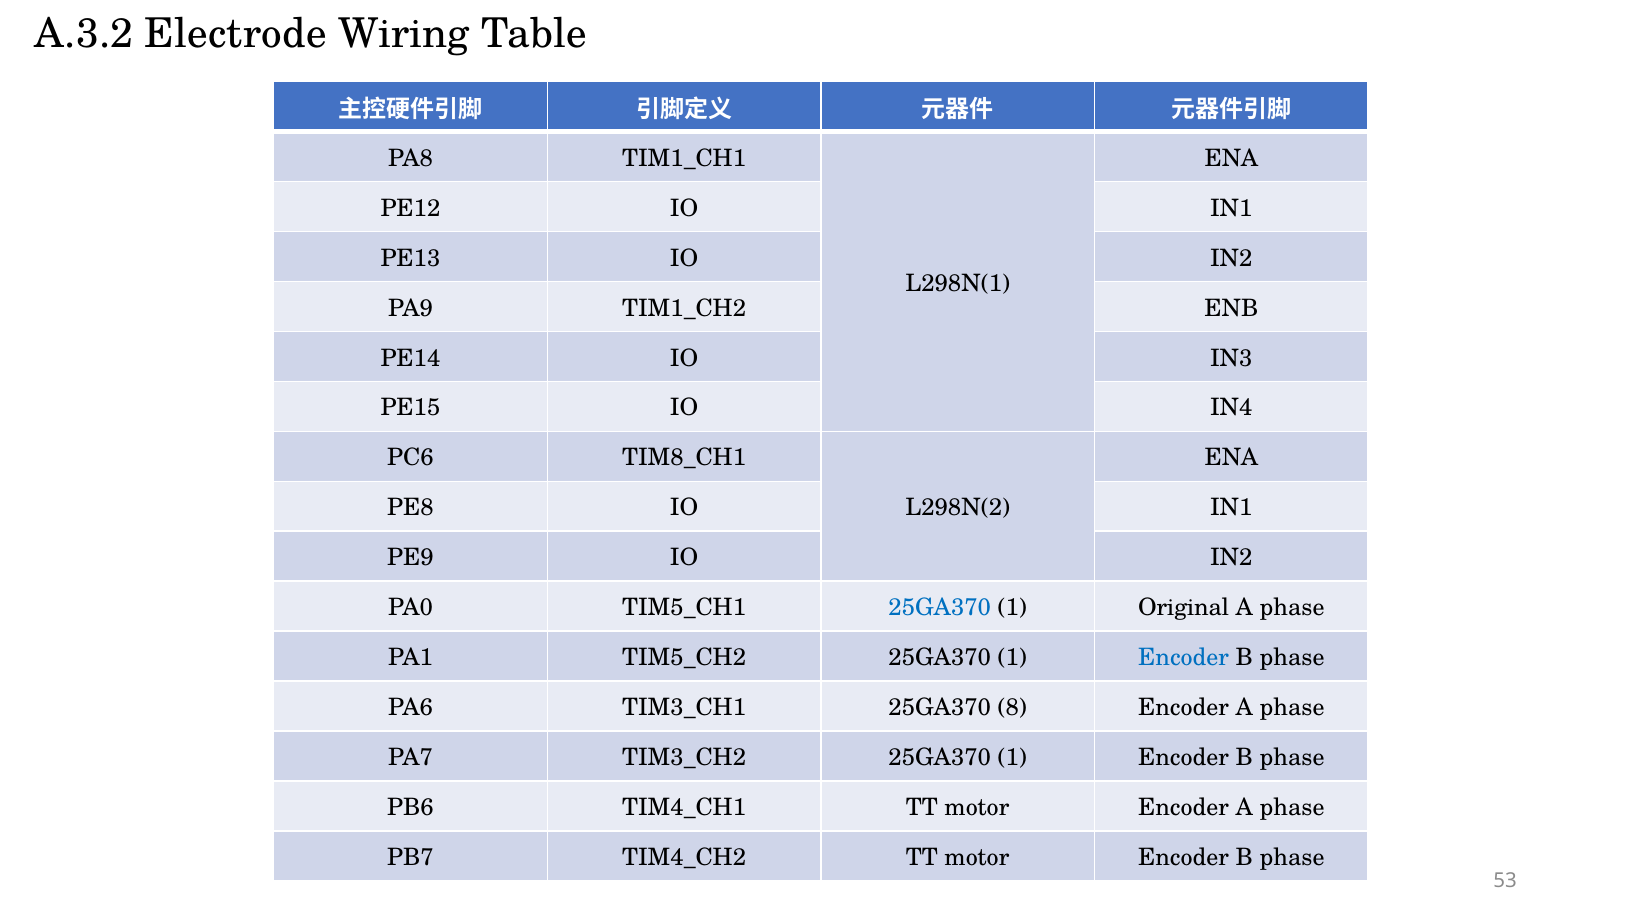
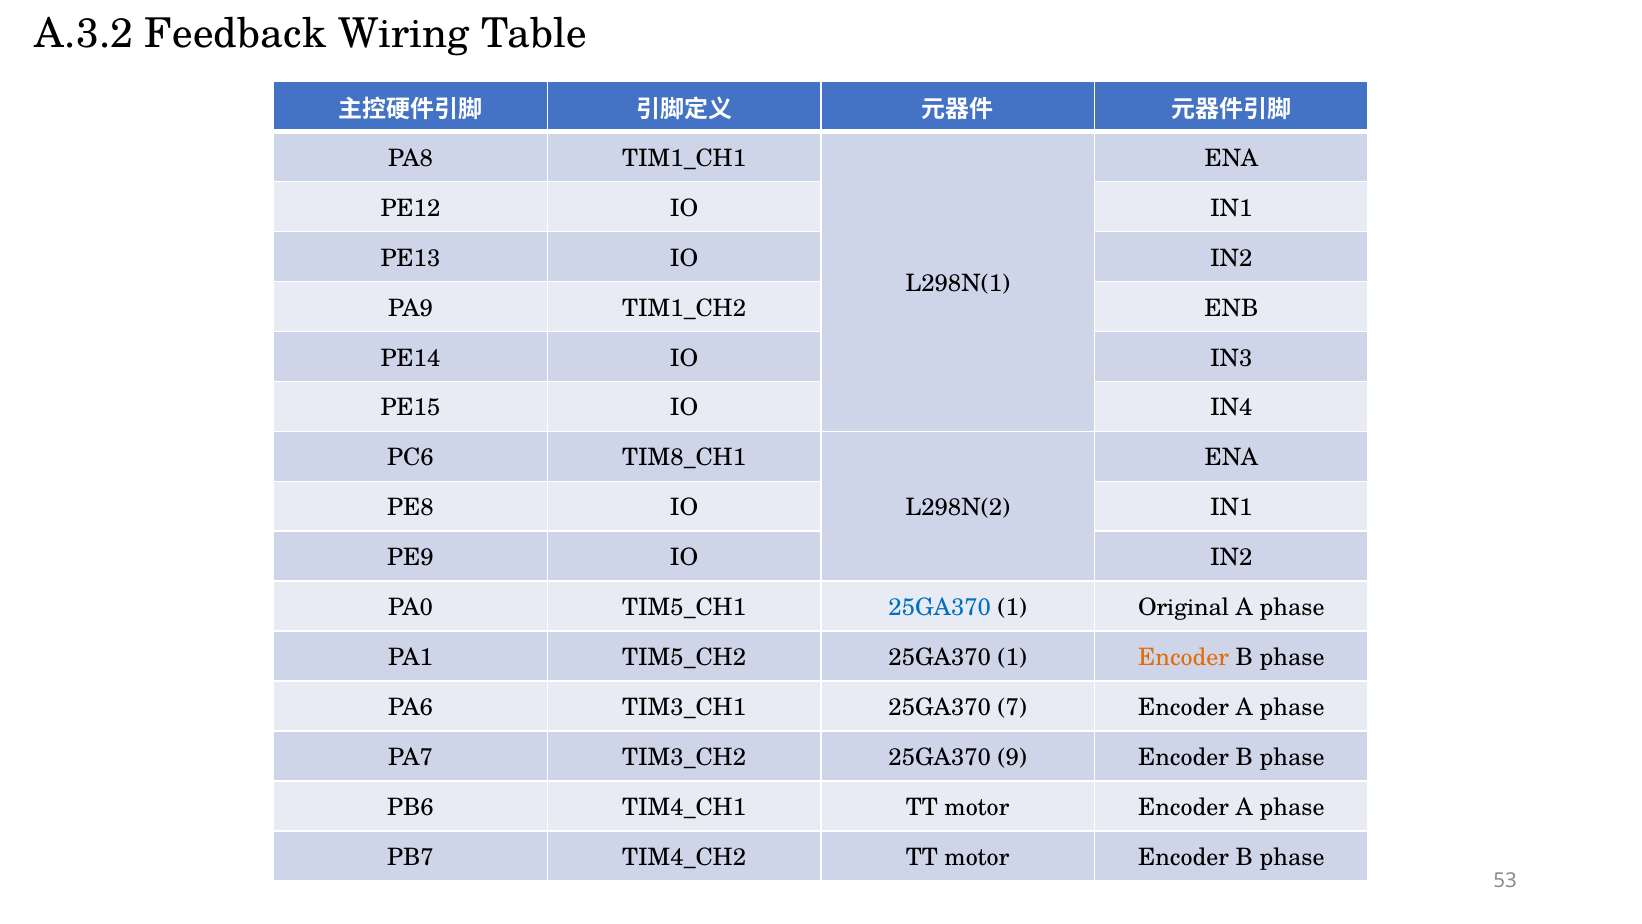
Electrode: Electrode -> Feedback (236, 34)
Encoder colour: blue -> orange (1184, 658)
8: 8 -> 7 (1012, 708)
1: 1 -> 9 (1012, 757)
